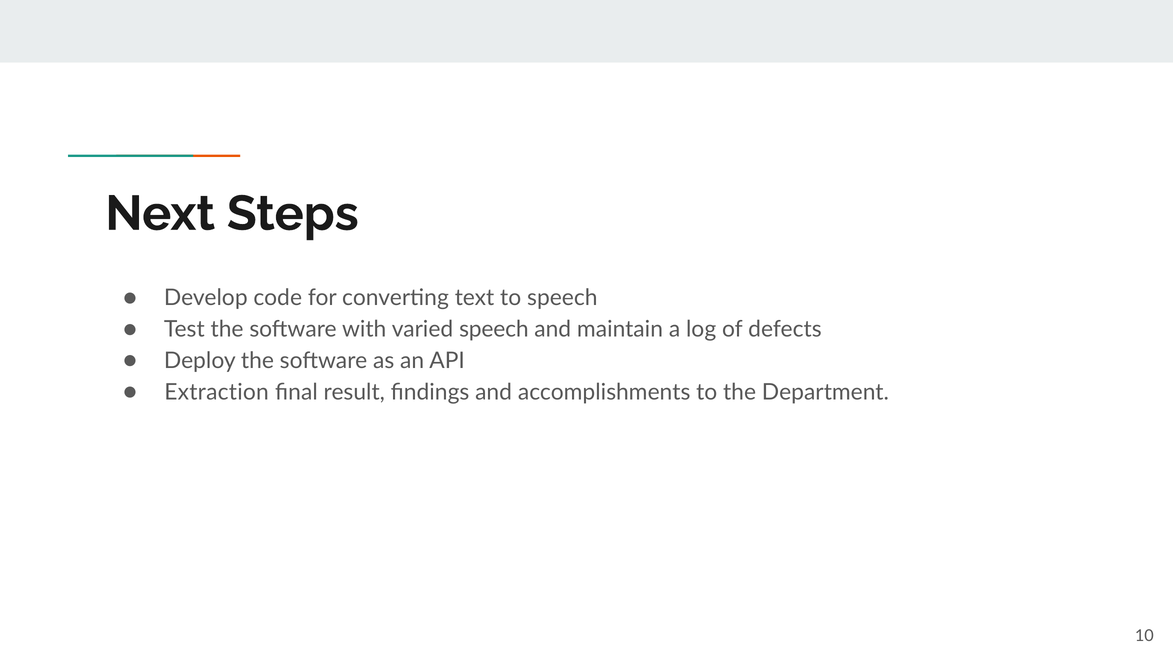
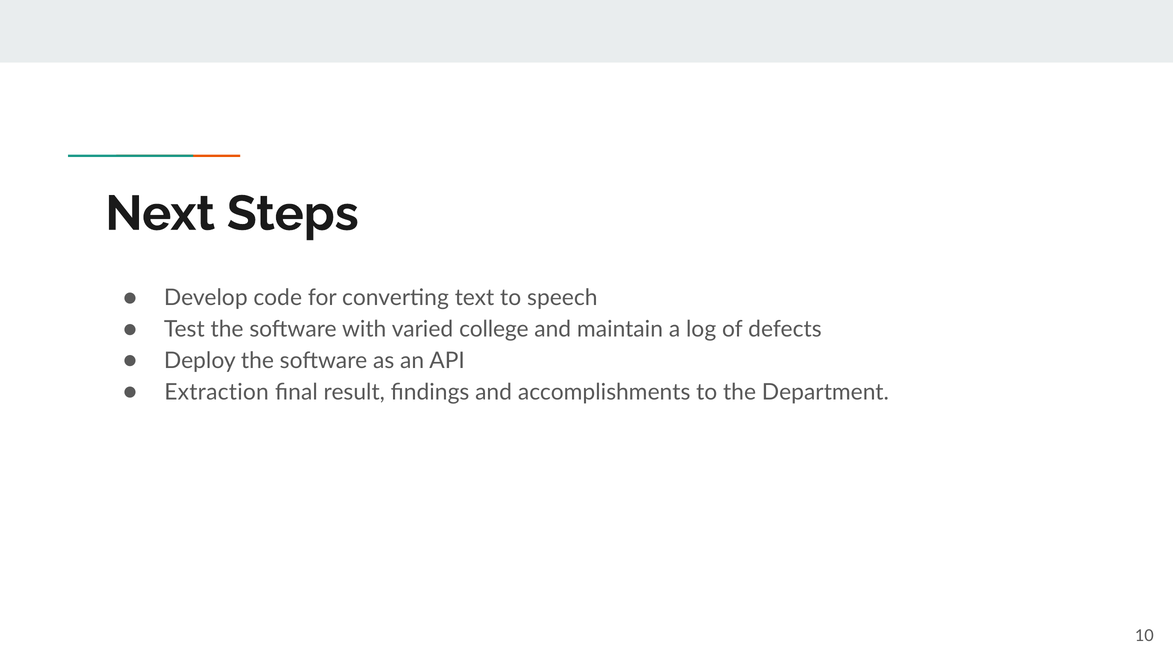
varied speech: speech -> college (494, 329)
